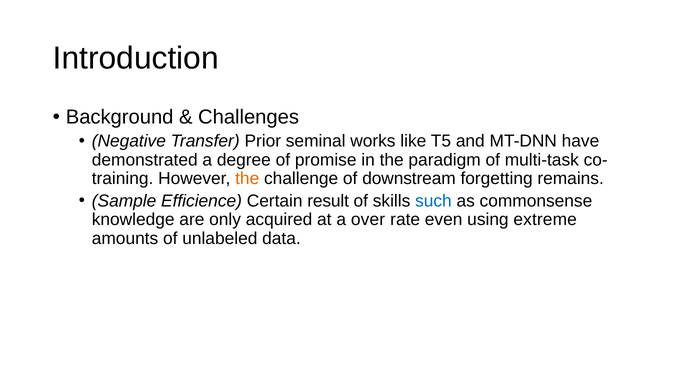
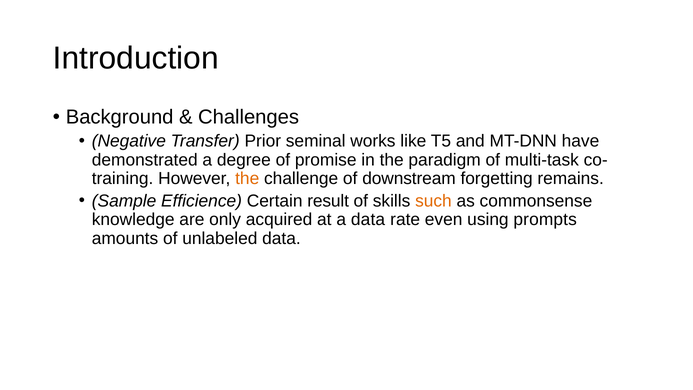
such colour: blue -> orange (433, 201)
a over: over -> data (368, 219)
extreme: extreme -> prompts (545, 219)
